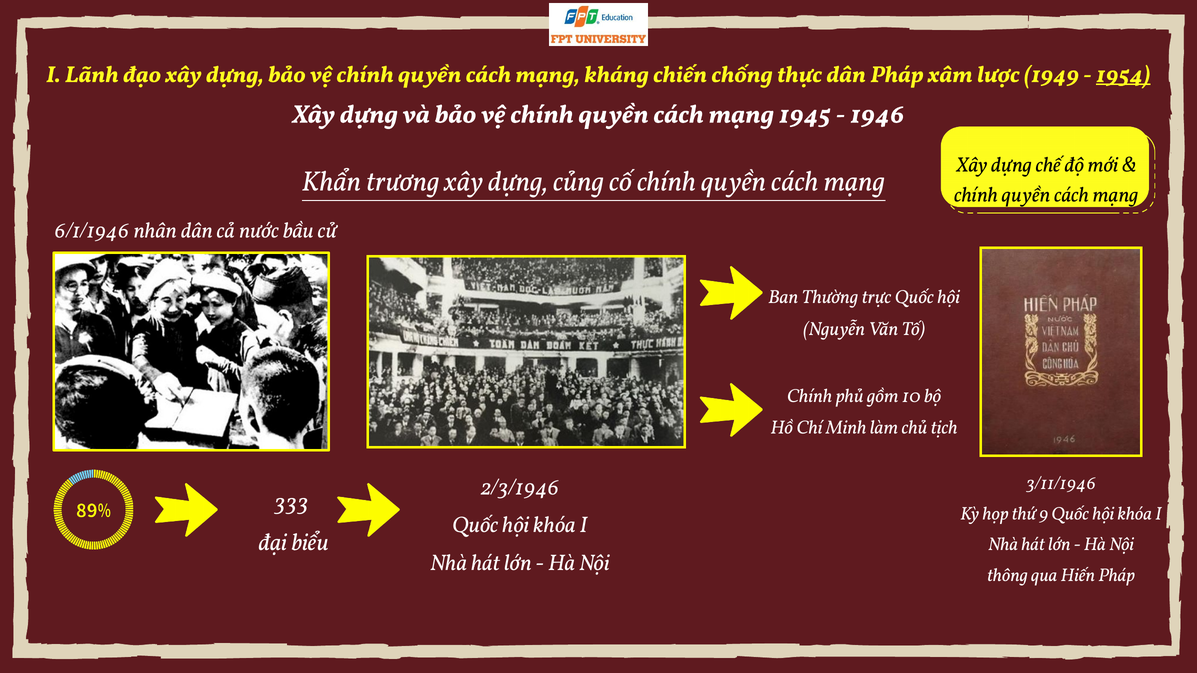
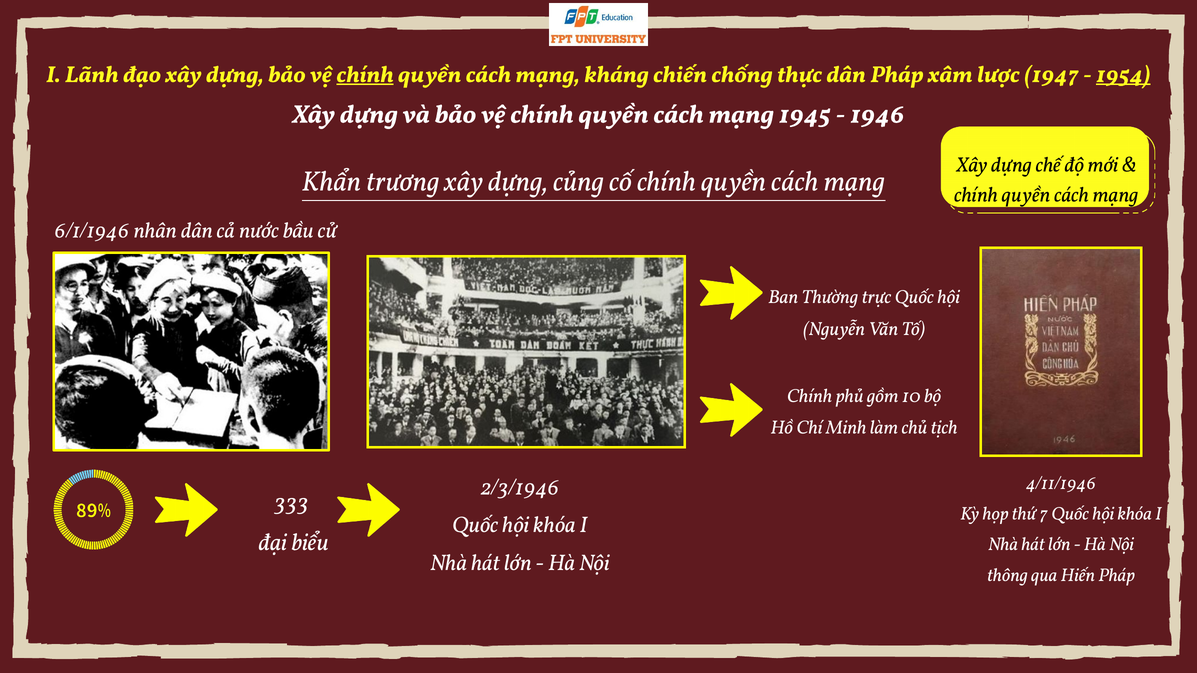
chính underline: none -> present (365, 74)
1949: 1949 -> 1947 (1051, 74)
3/11/1946: 3/11/1946 -> 4/11/1946 (1061, 483)
9: 9 -> 7 (1044, 514)
